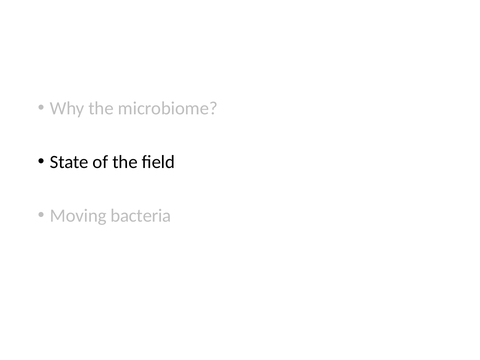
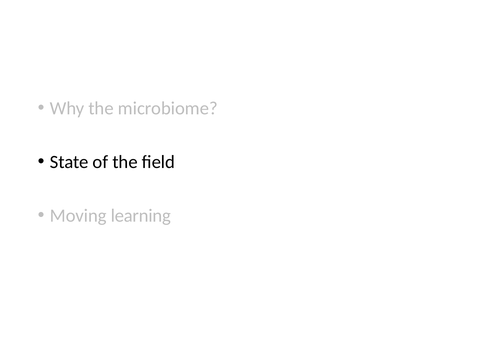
bacteria: bacteria -> learning (141, 216)
